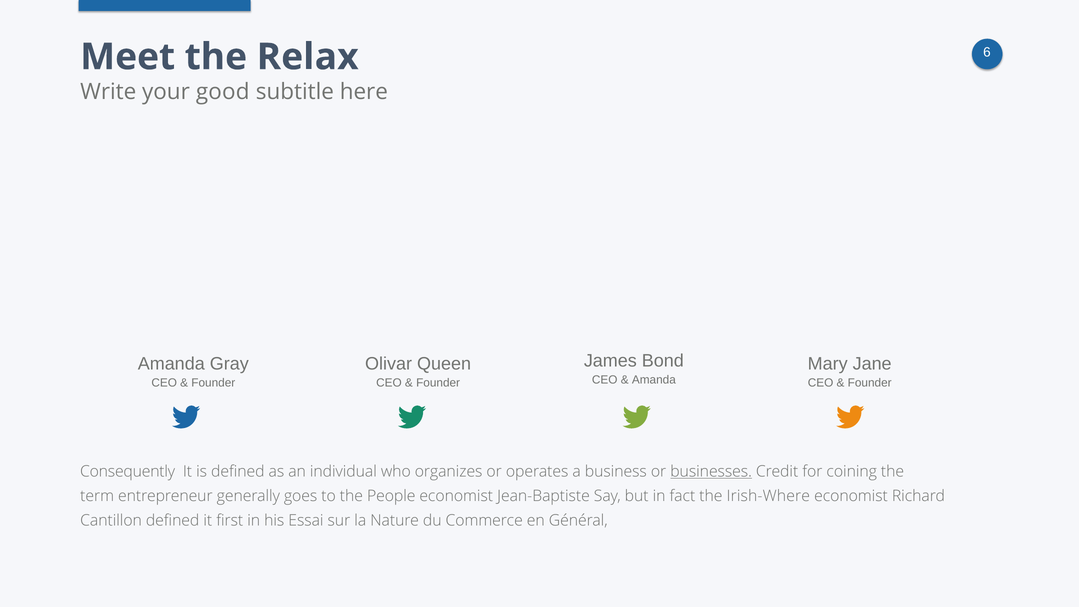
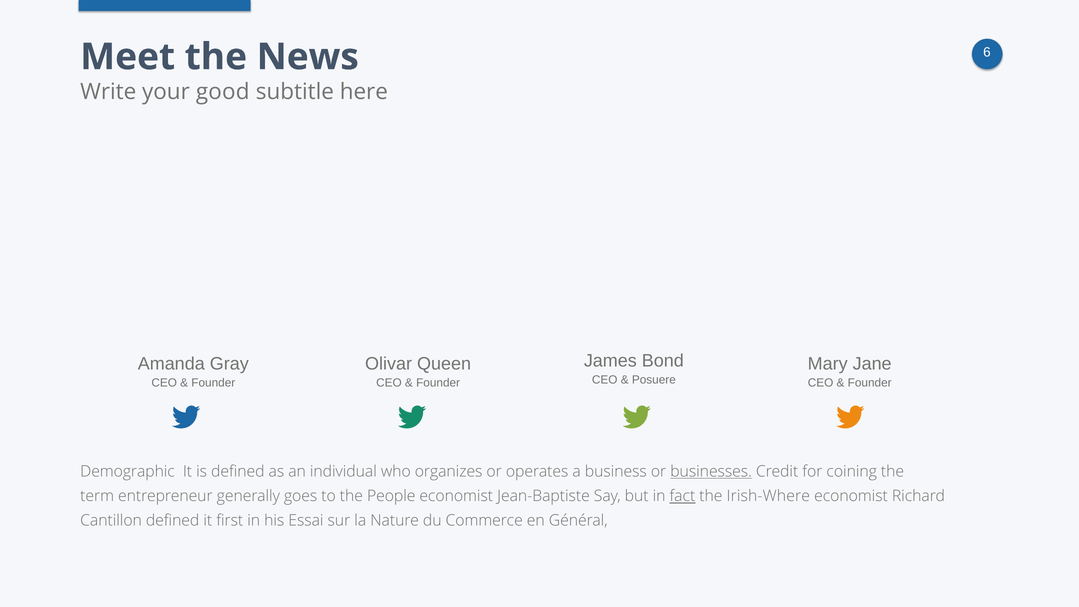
Relax: Relax -> News (308, 57)
Amanda: Amanda -> Posuere (654, 380)
Consequently: Consequently -> Demographic (128, 471)
fact underline: none -> present (682, 496)
